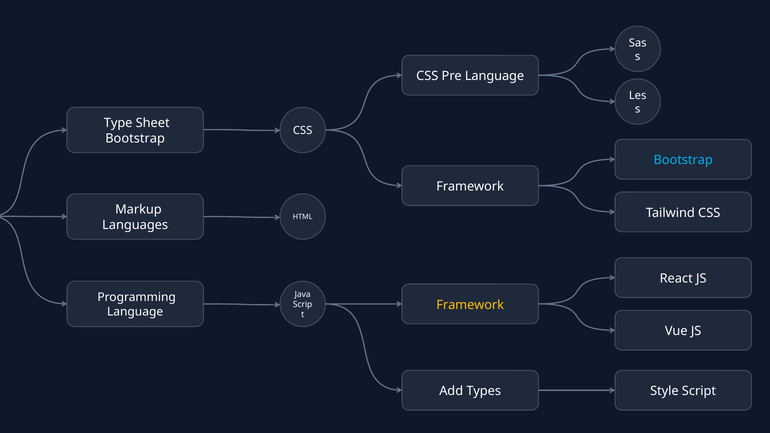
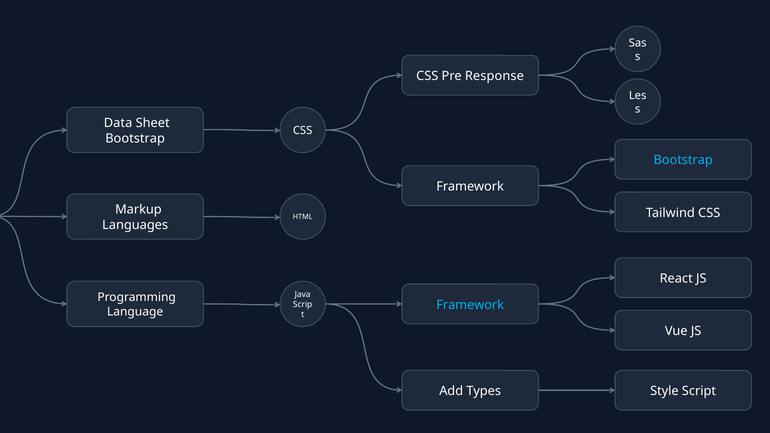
Pre Language: Language -> Response (494, 76)
Type: Type -> Data (118, 123)
Framework colour: yellow -> light blue (470, 305)
